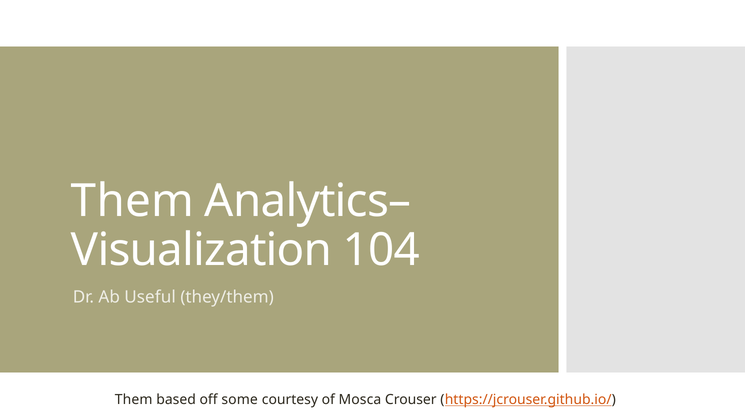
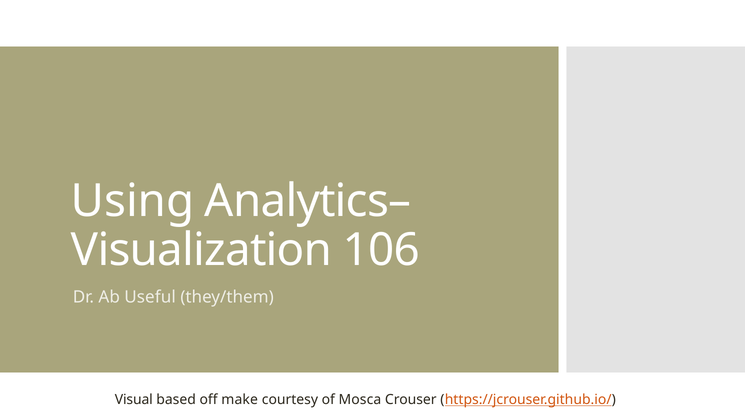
Them: Them -> Using (133, 201)
104: 104 -> 106 (381, 250)
Them: Them -> Visual (134, 400)
some: some -> make (240, 400)
